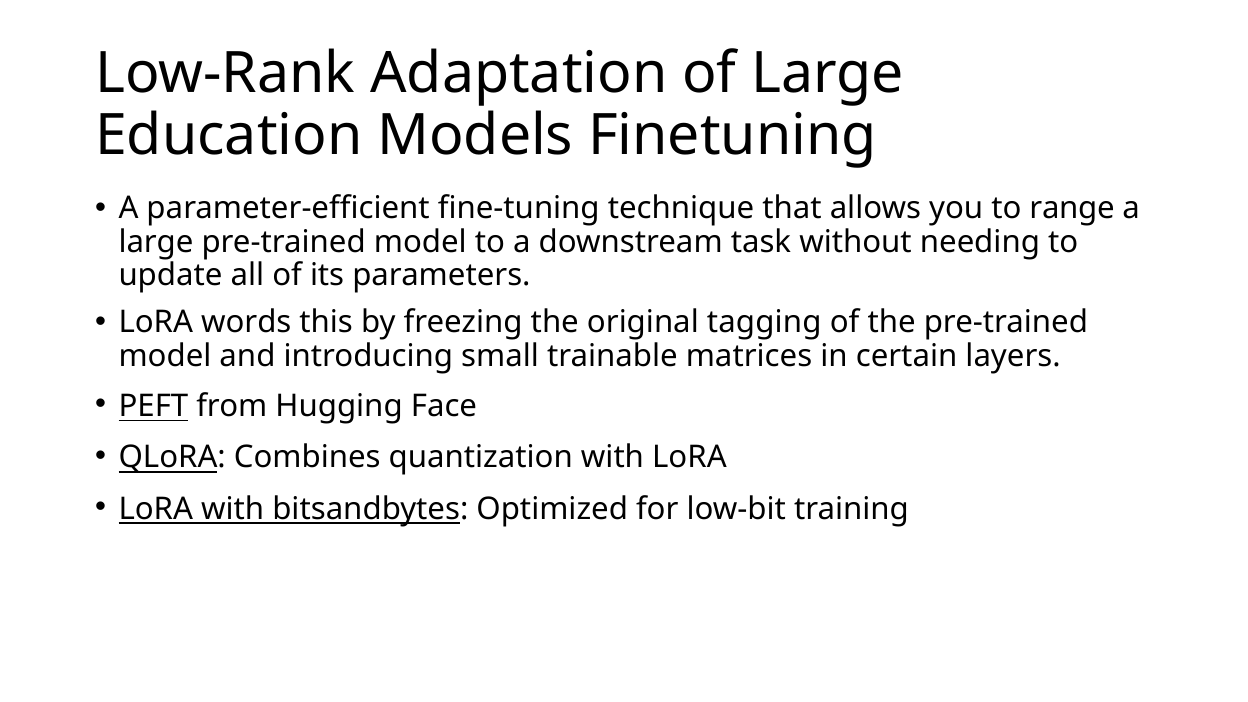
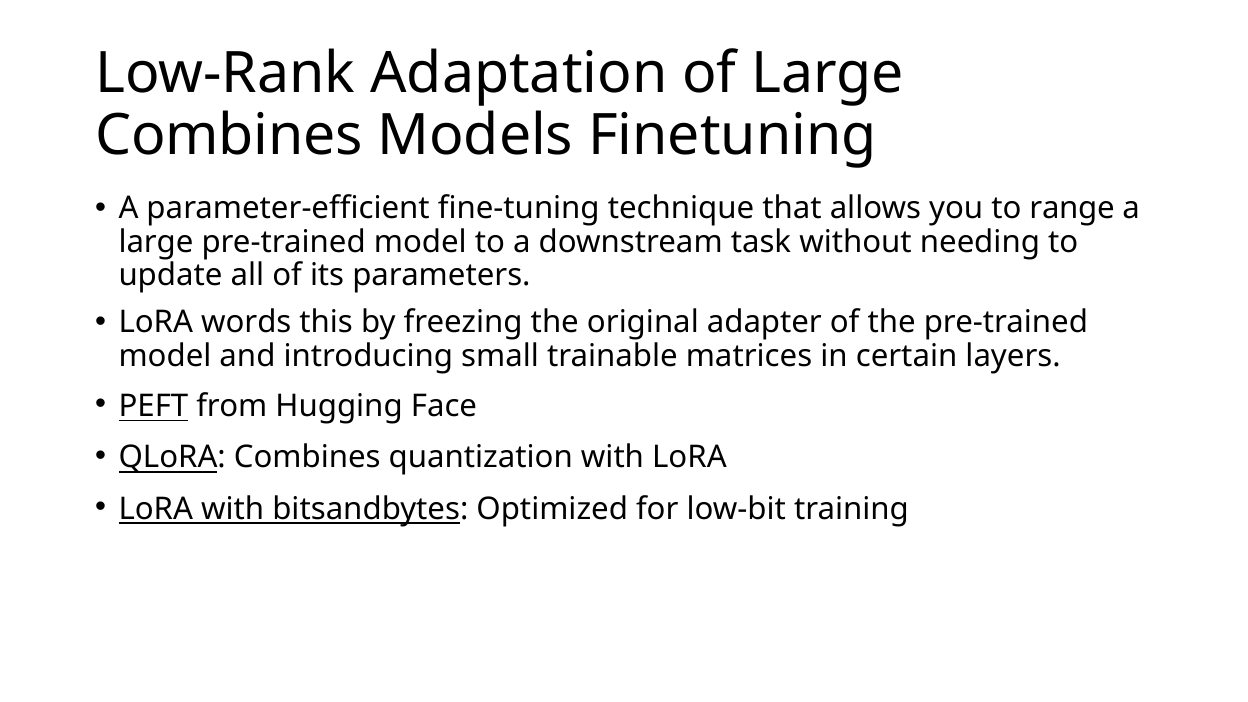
Education: Education -> Combines (229, 136)
tagging: tagging -> adapter (764, 322)
